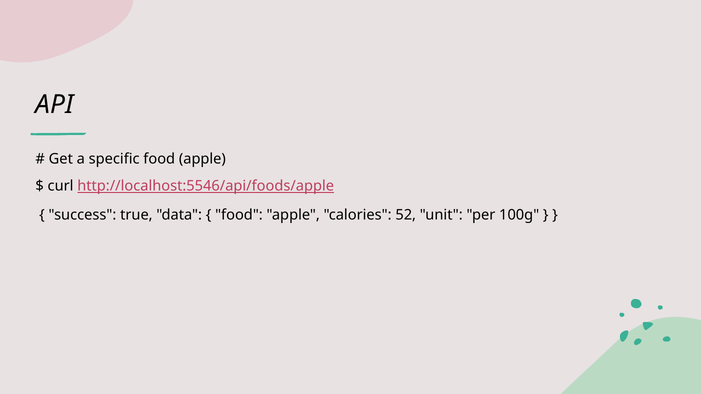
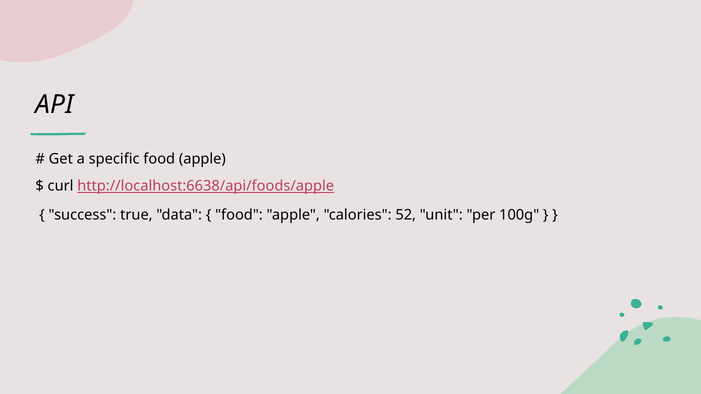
http://localhost:5546/api/foods/apple: http://localhost:5546/api/foods/apple -> http://localhost:6638/api/foods/apple (206, 186)
